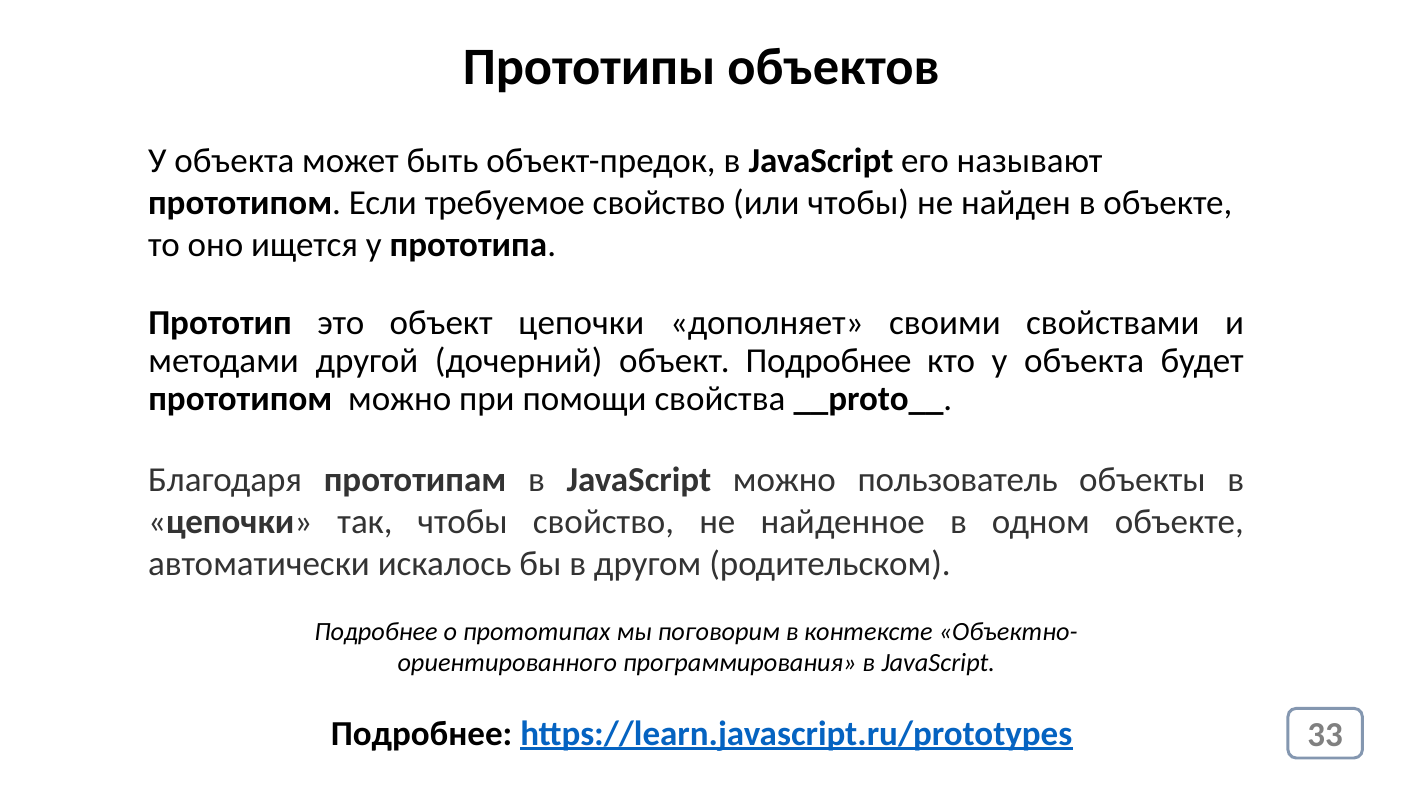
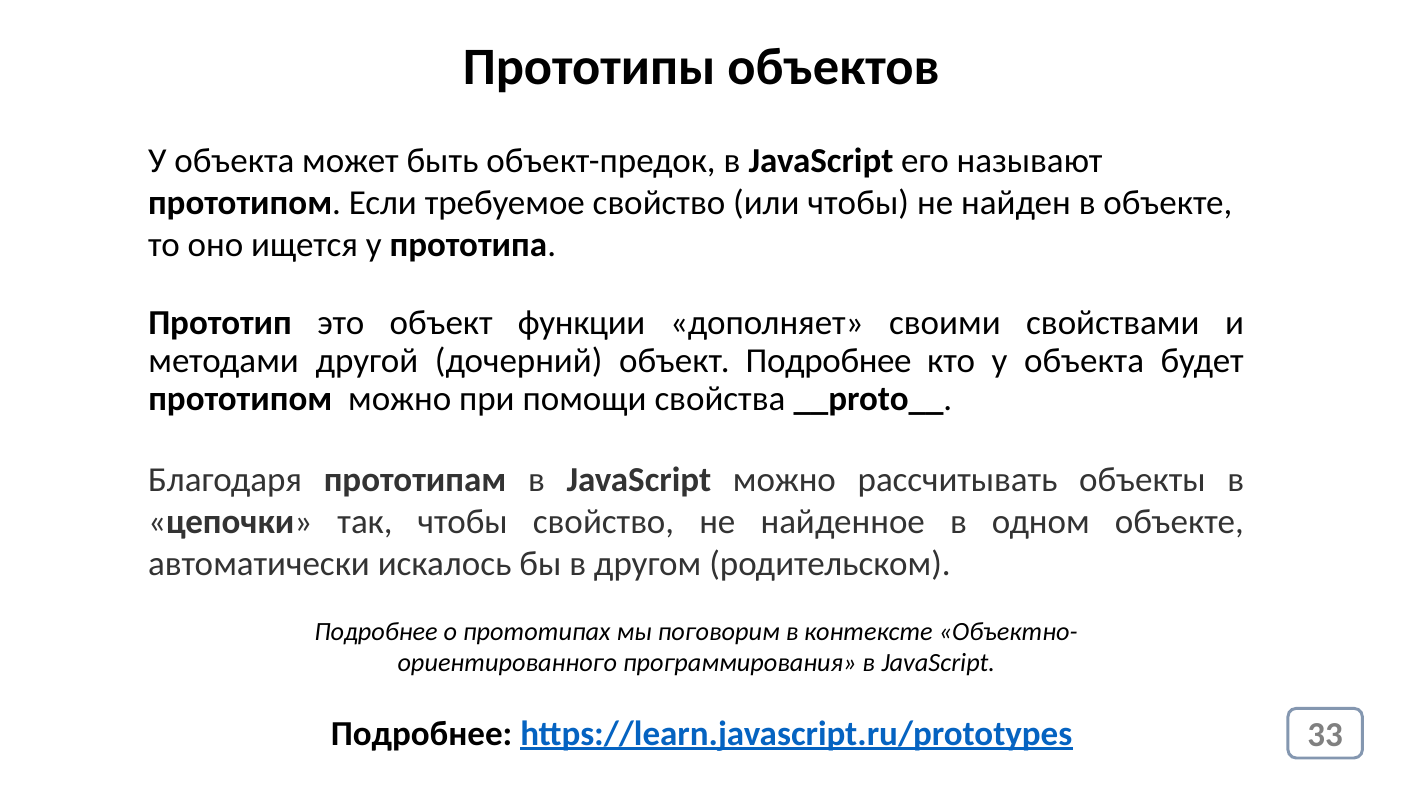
объект цепочки: цепочки -> функции (582, 323)
пользователь: пользователь -> рассчитывать (958, 480)
